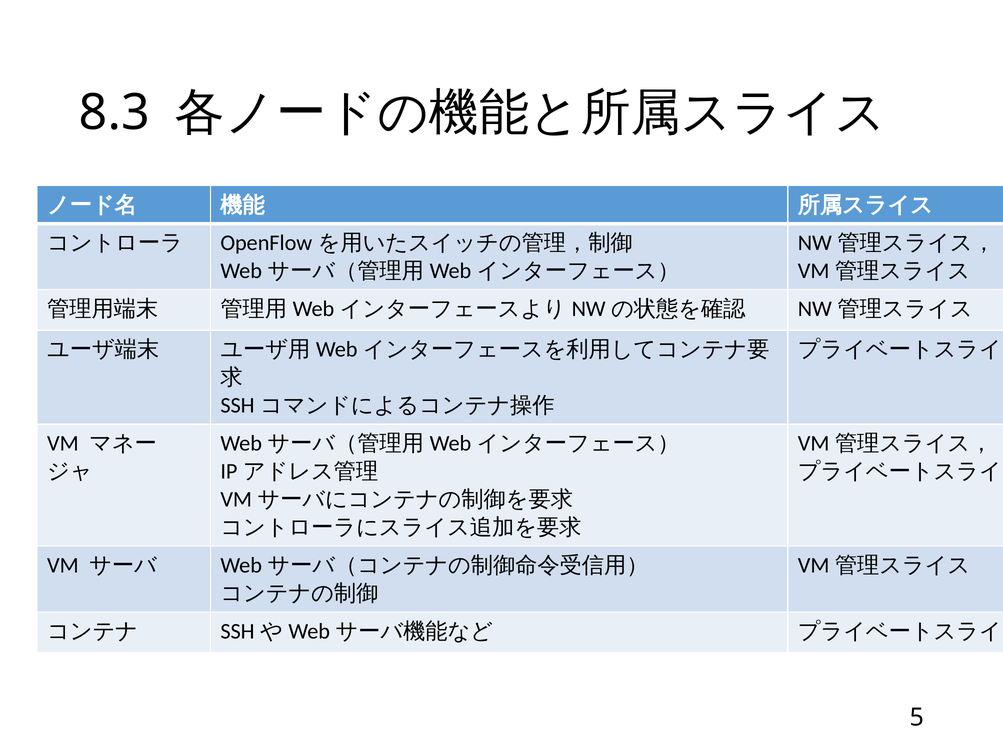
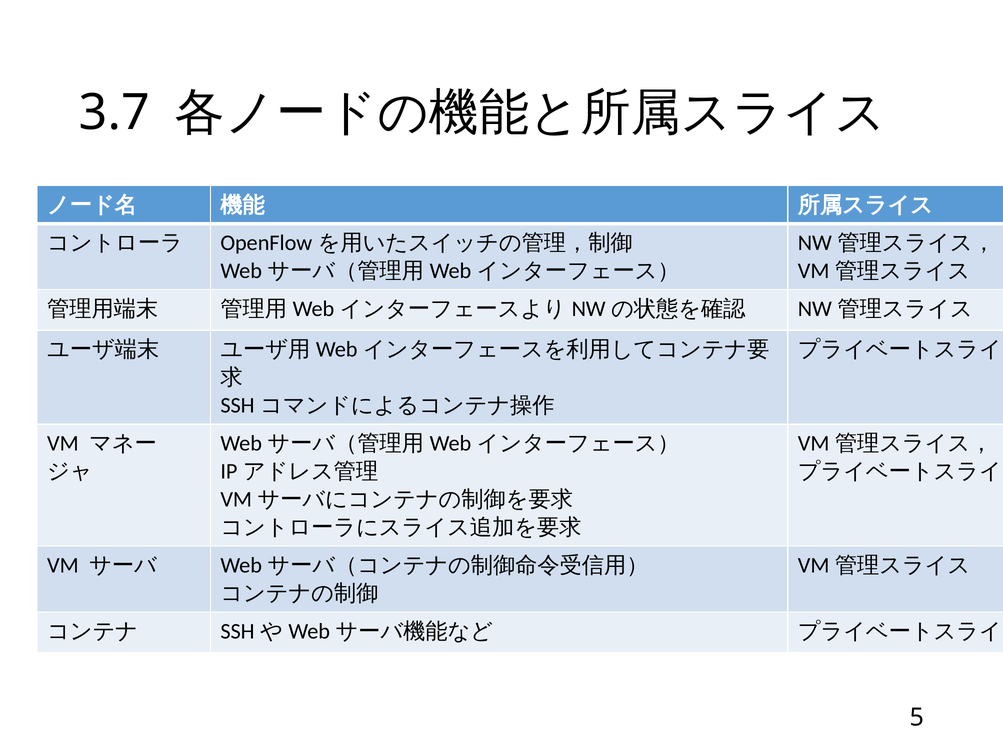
8.3: 8.3 -> 3.7 (114, 112)
